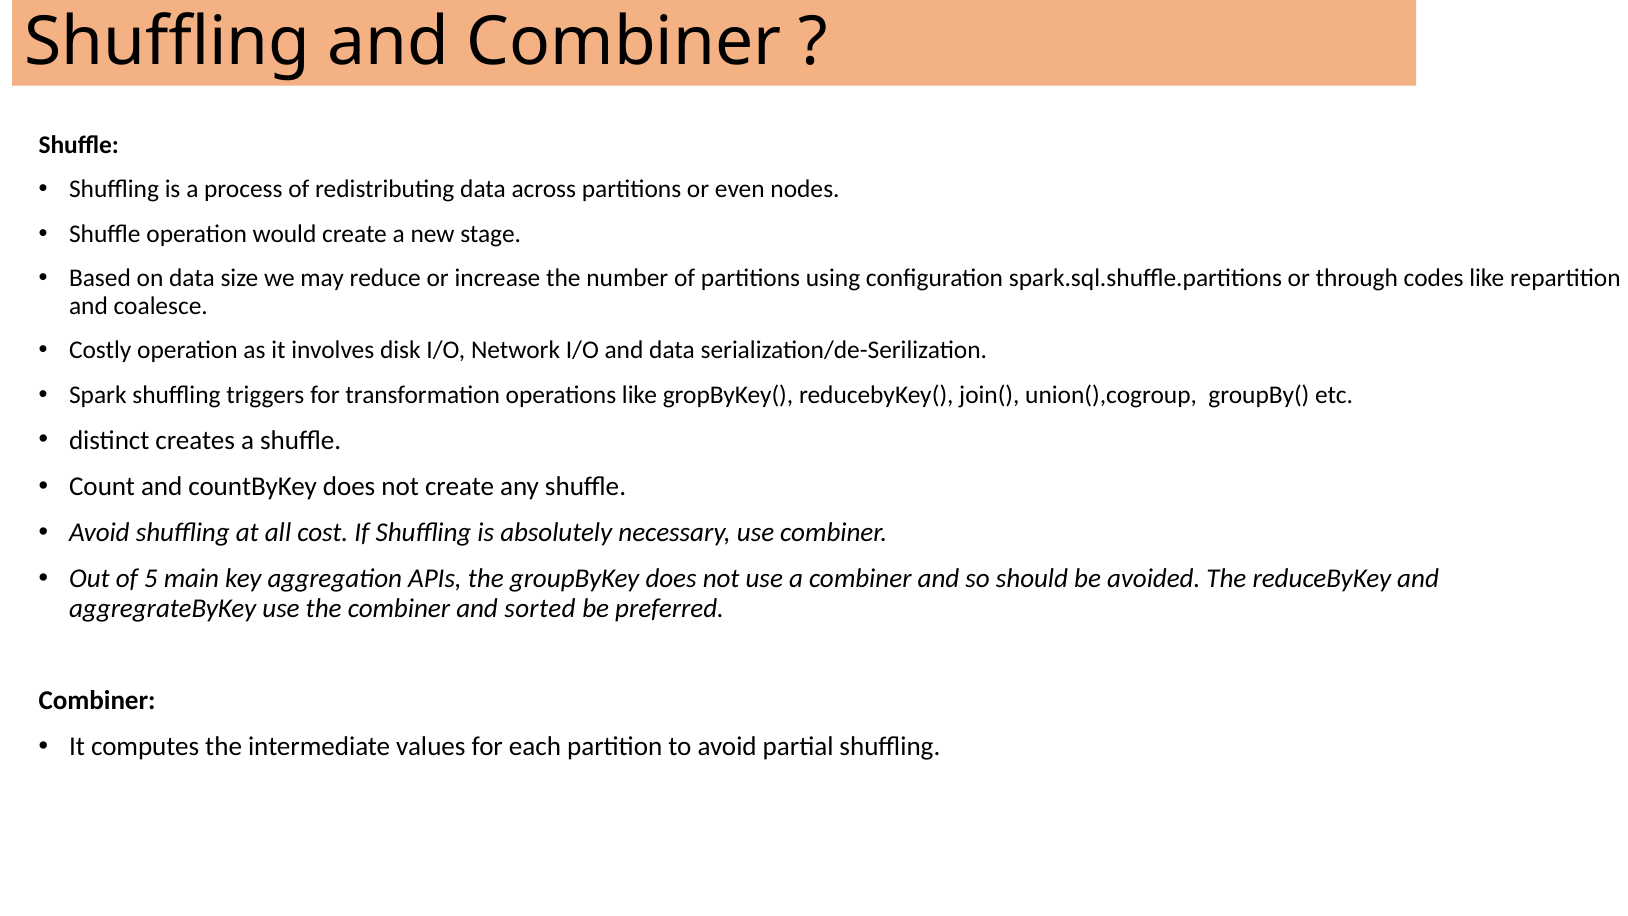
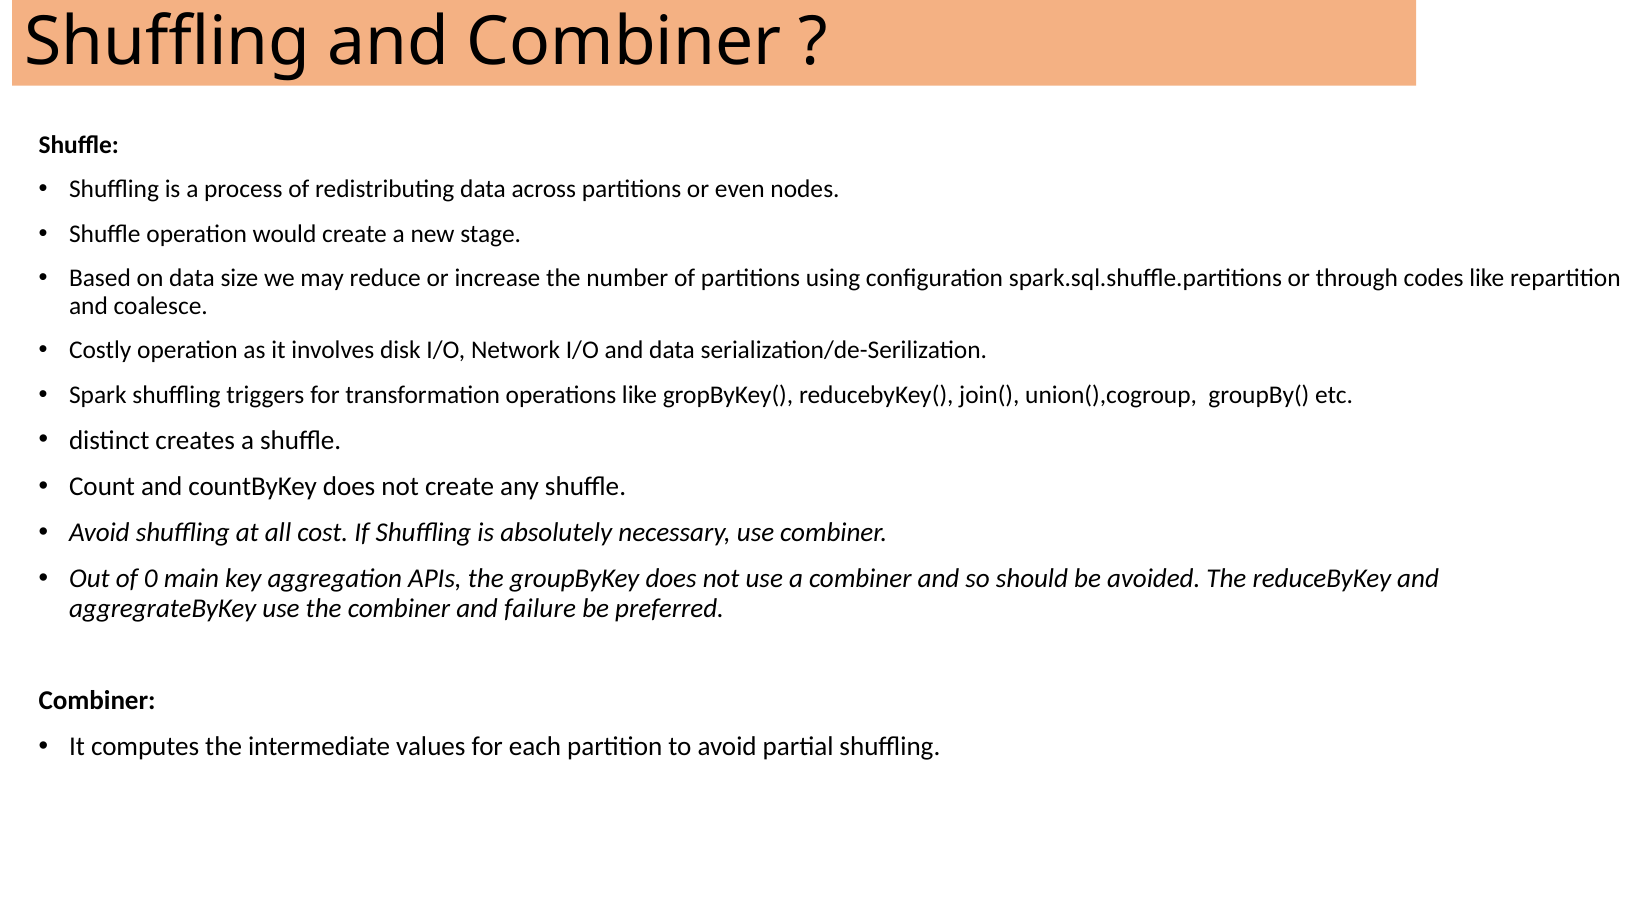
5: 5 -> 0 (151, 579)
sorted: sorted -> failure (540, 608)
